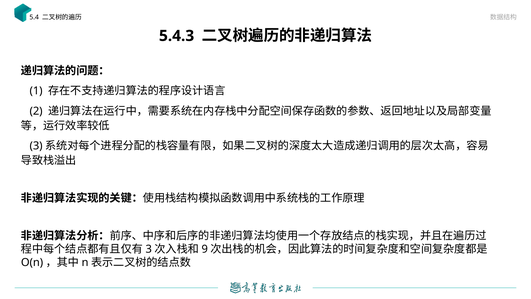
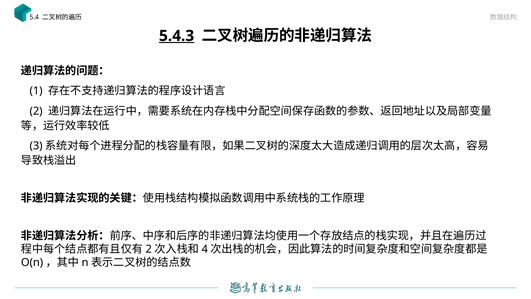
5.4.3 underline: none -> present (177, 36)
3: 3 -> 2 (149, 249)
9: 9 -> 4 (205, 249)
